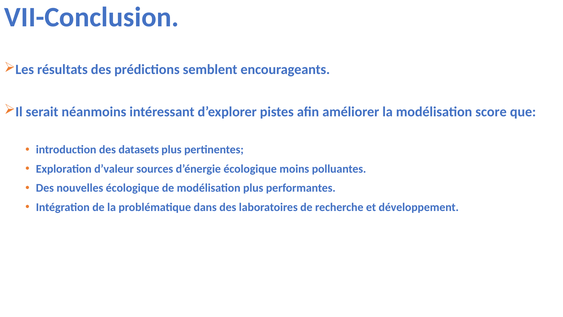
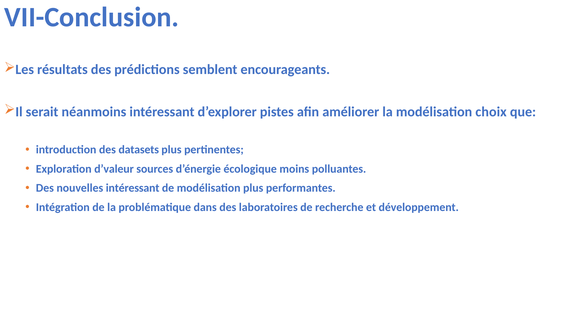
score: score -> choix (491, 112)
nouvelles écologique: écologique -> intéressant (133, 188)
